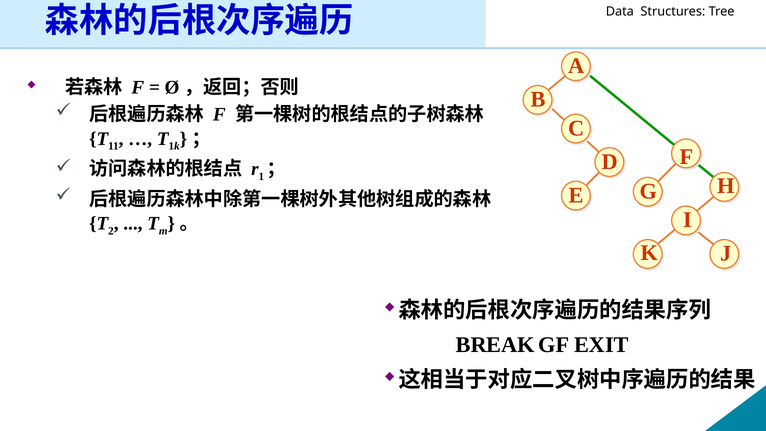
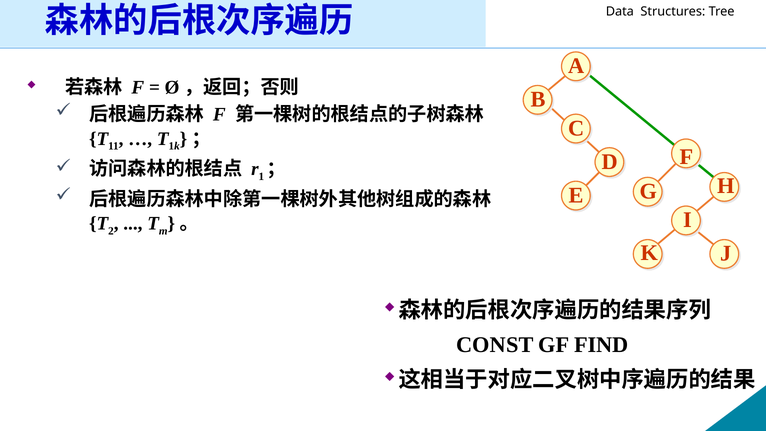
BREAK: BREAK -> CONST (495, 345)
EXIT: EXIT -> FIND (601, 345)
